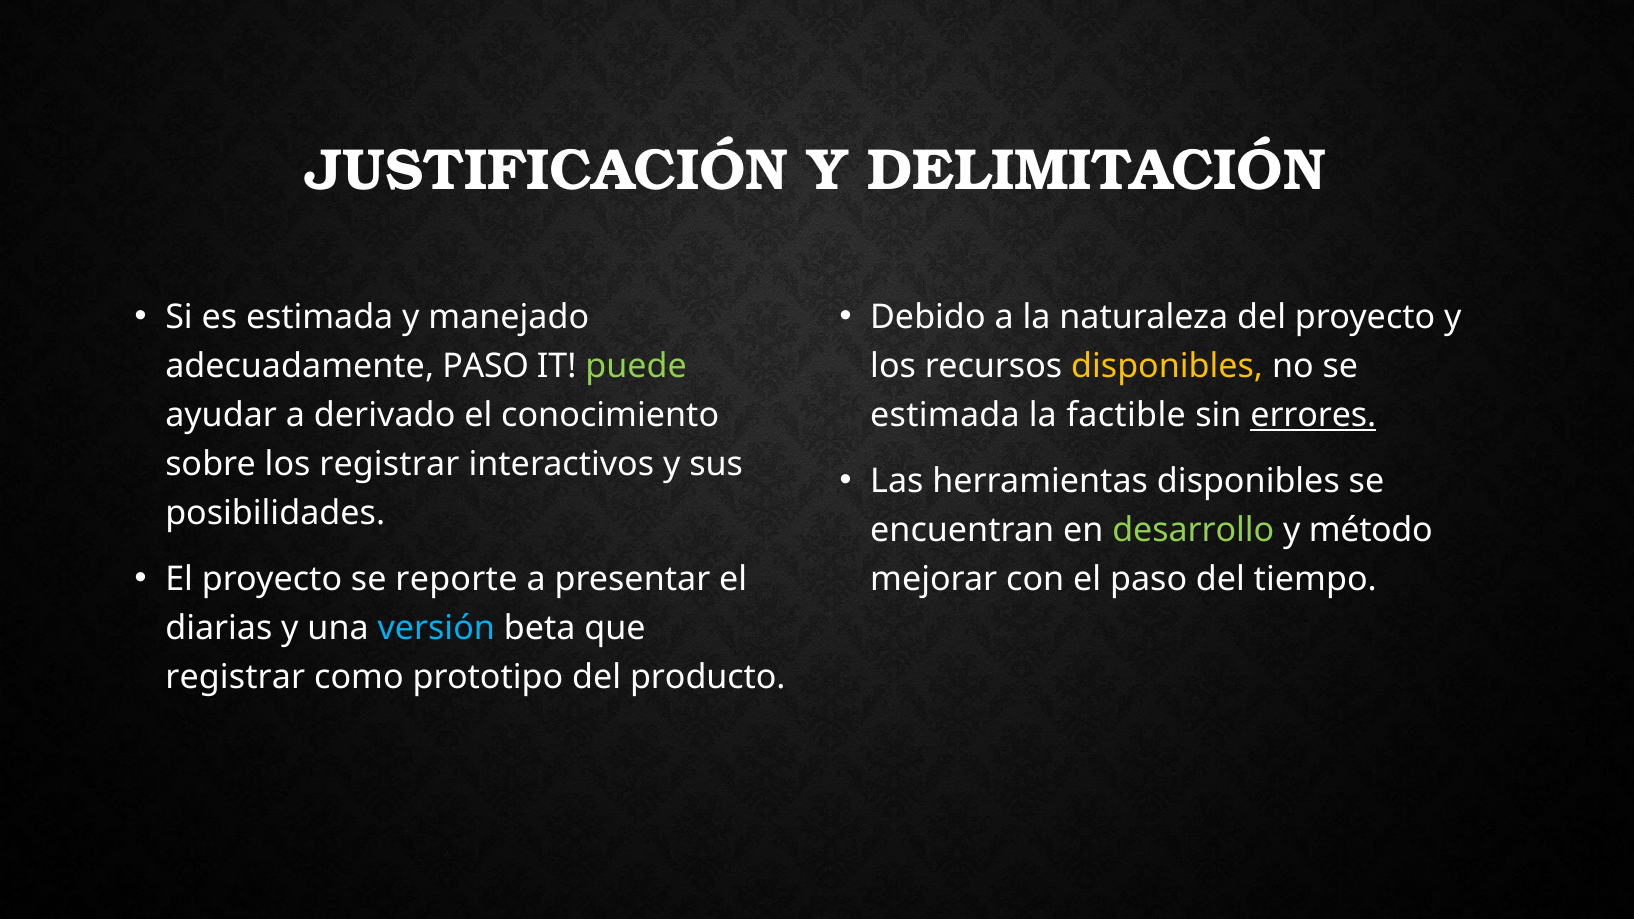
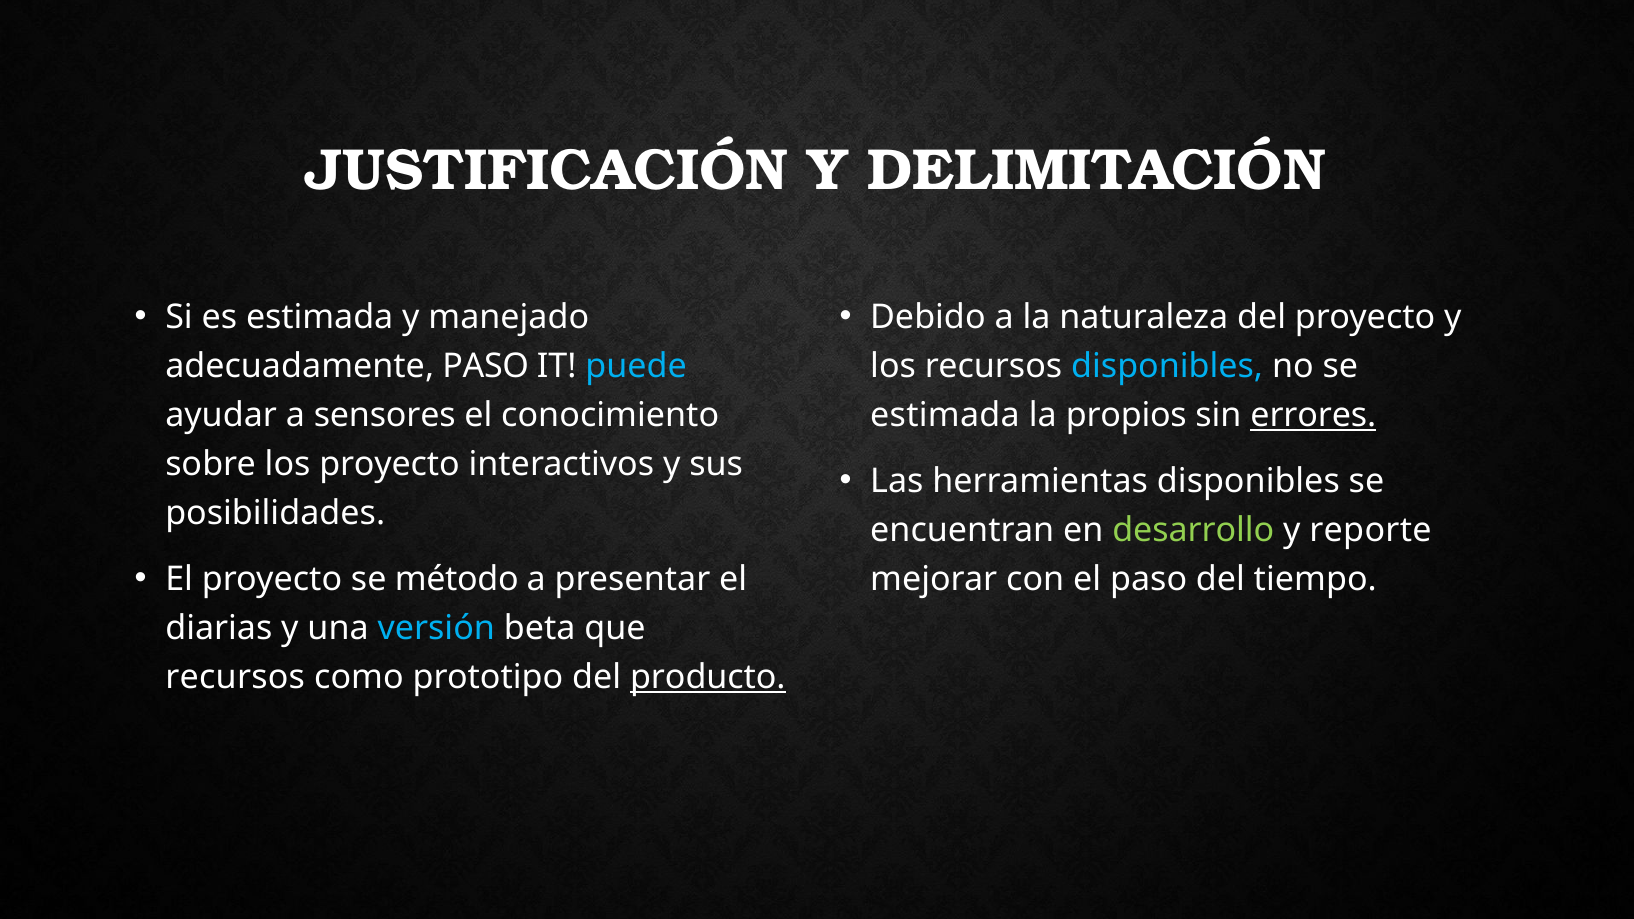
puede colour: light green -> light blue (636, 366)
disponibles colour: yellow -> light blue (1167, 366)
derivado: derivado -> sensores (385, 415)
factible: factible -> propios (1126, 415)
los registrar: registrar -> proyecto (389, 464)
método: método -> reporte (1370, 530)
reporte: reporte -> método (457, 579)
registrar: registrar -> recursos (235, 678)
producto underline: none -> present (708, 678)
